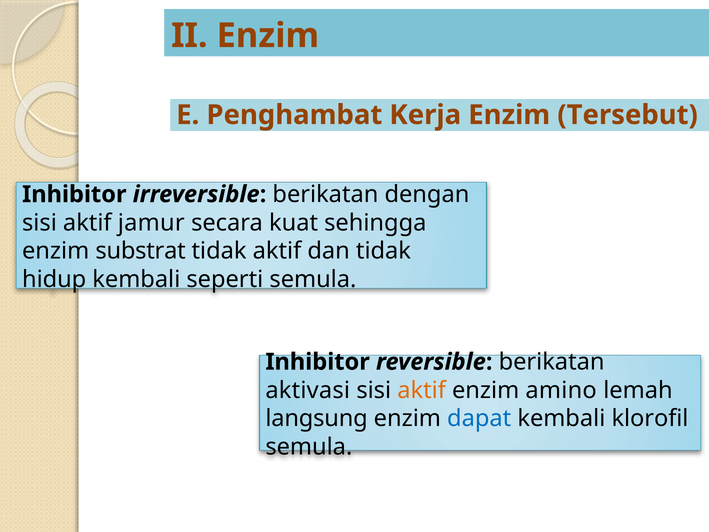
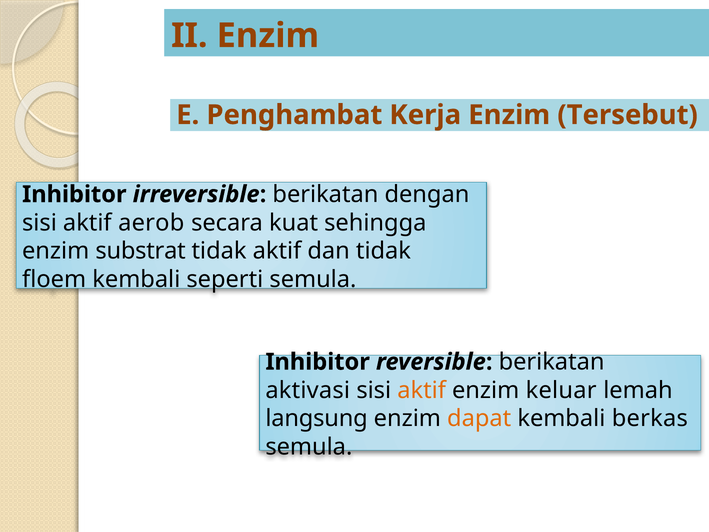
jamur: jamur -> aerob (151, 223)
hidup: hidup -> floem (54, 279)
amino: amino -> keluar (561, 390)
dapat colour: blue -> orange (479, 418)
klorofil: klorofil -> berkas (650, 418)
